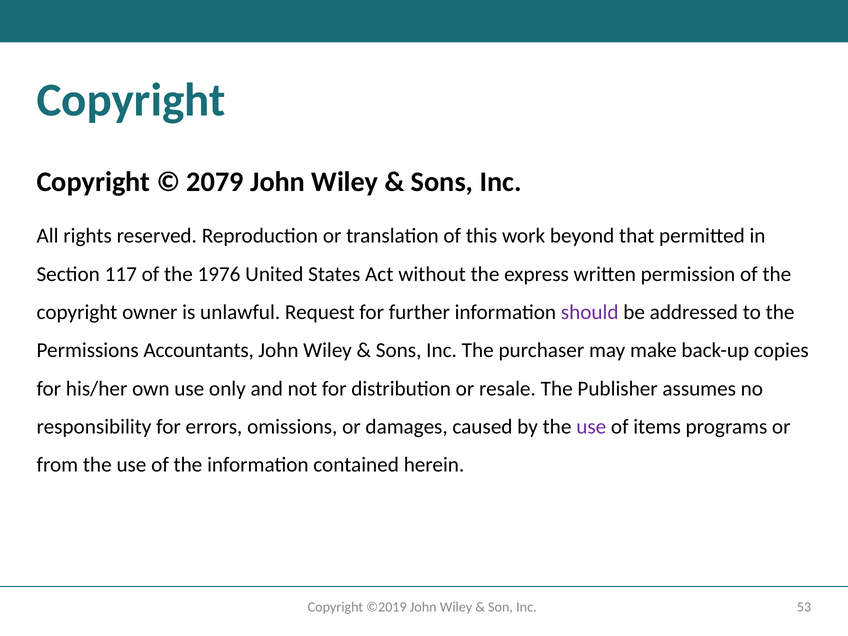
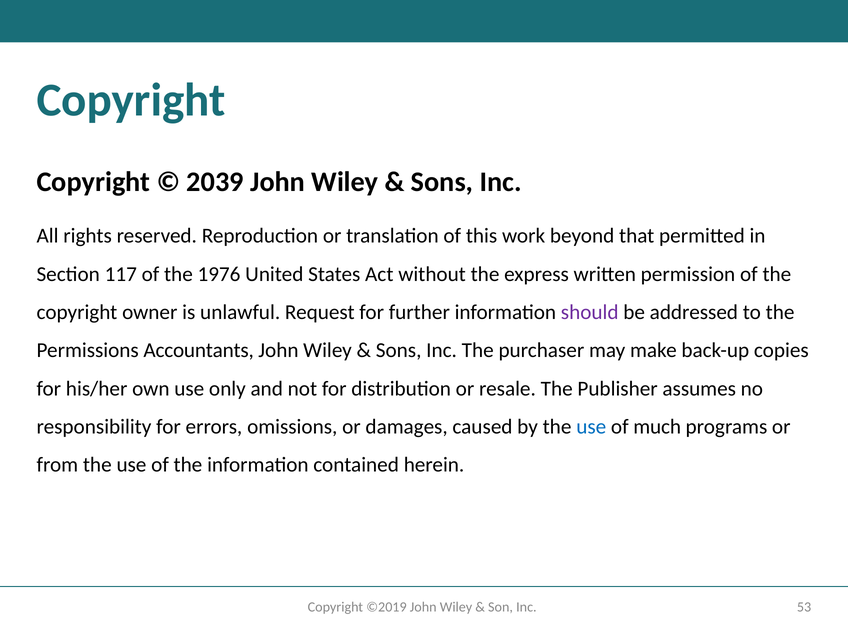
2079: 2079 -> 2039 (215, 182)
use colour: purple -> blue (591, 427)
items: items -> much (657, 427)
